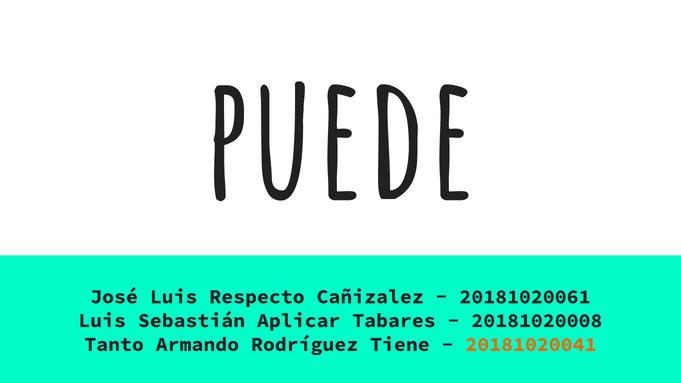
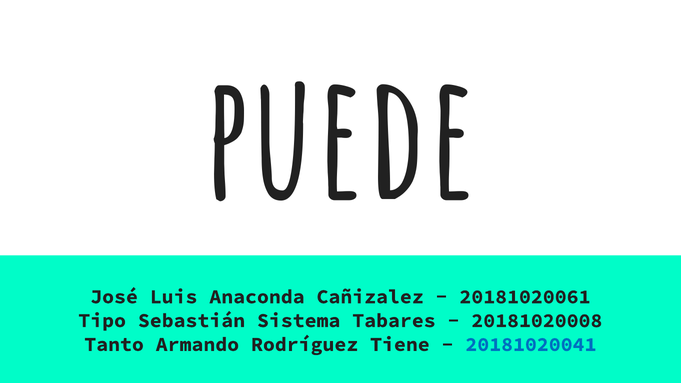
Respecto: Respecto -> Anaconda (257, 297)
Luis: Luis -> Tipo (102, 321)
Aplicar: Aplicar -> Sistema (299, 321)
20181020041 colour: orange -> blue (531, 344)
